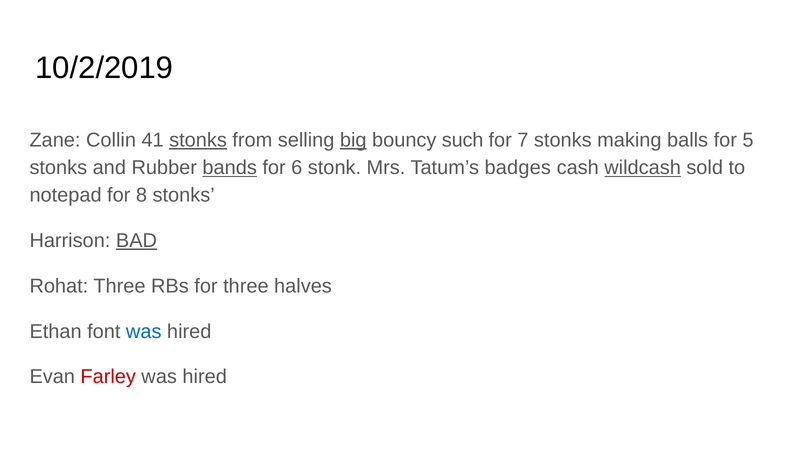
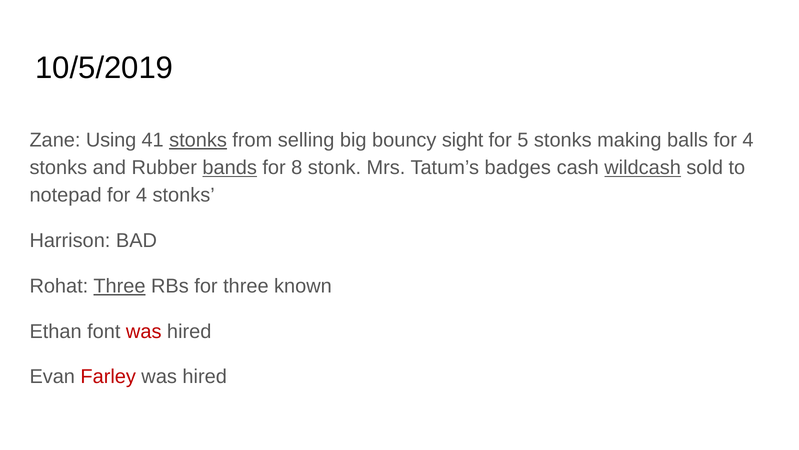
10/2/2019: 10/2/2019 -> 10/5/2019 (104, 68)
Collin: Collin -> Using (111, 140)
big underline: present -> none (353, 140)
such: such -> sight (463, 140)
7: 7 -> 5 (523, 140)
balls for 5: 5 -> 4 (748, 140)
6: 6 -> 8 (297, 168)
8: 8 -> 4 (142, 195)
BAD underline: present -> none (136, 240)
Three underline: none -> present (119, 286)
halves: halves -> known (303, 286)
was colour: blue -> red (144, 331)
